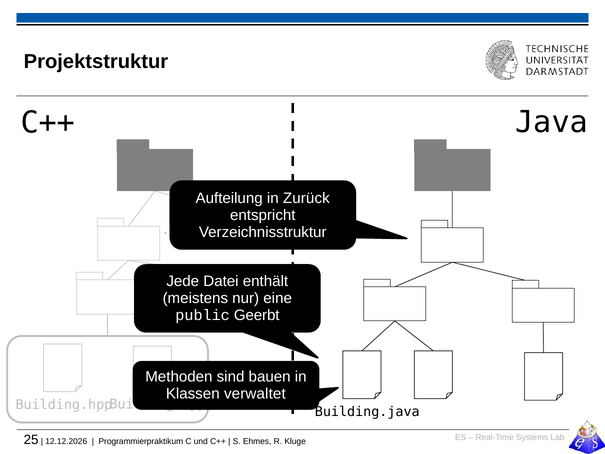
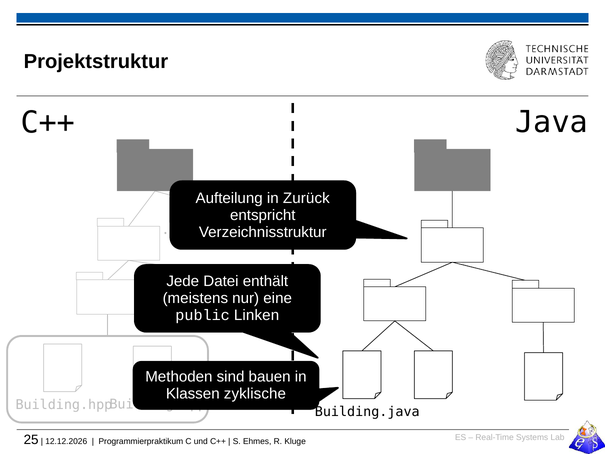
Geerbt: Geerbt -> Linken (257, 315)
verwaltet: verwaltet -> zyklische (255, 394)
